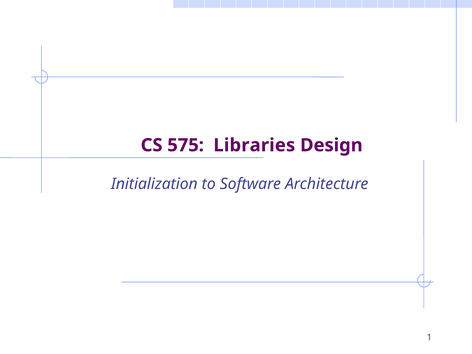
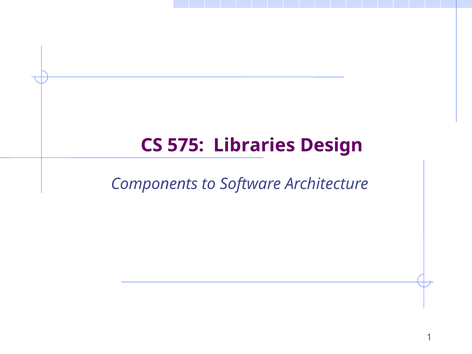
Initialization: Initialization -> Components (154, 184)
